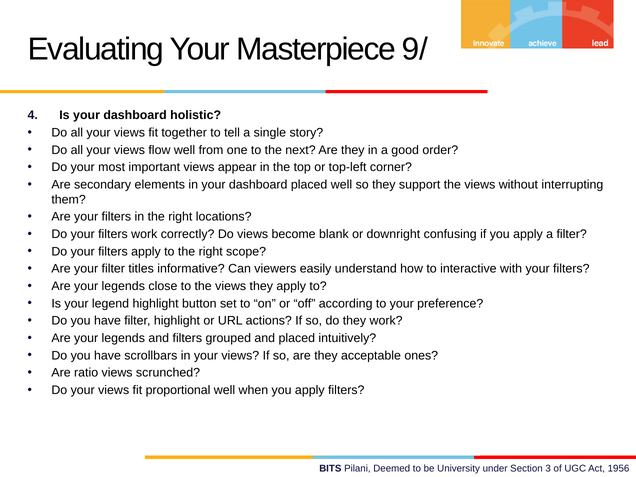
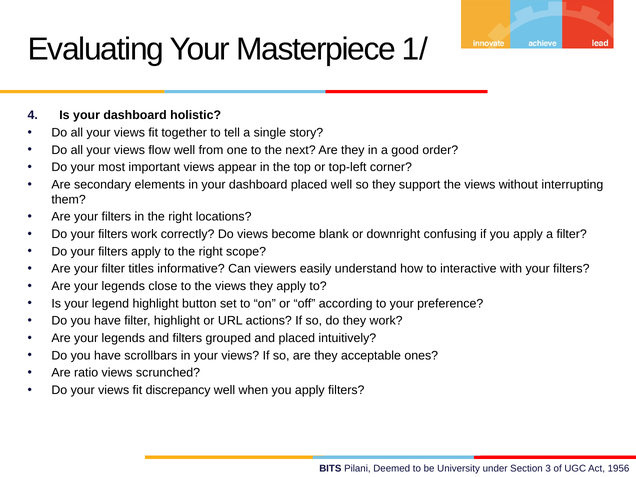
9/: 9/ -> 1/ (415, 49)
proportional: proportional -> discrepancy (178, 390)
